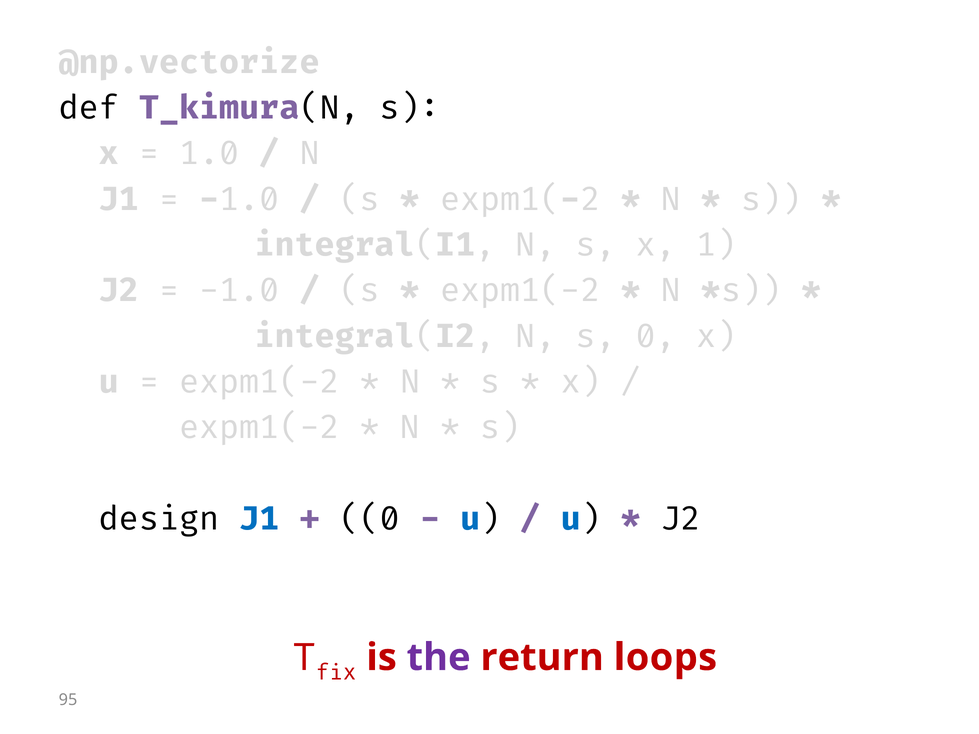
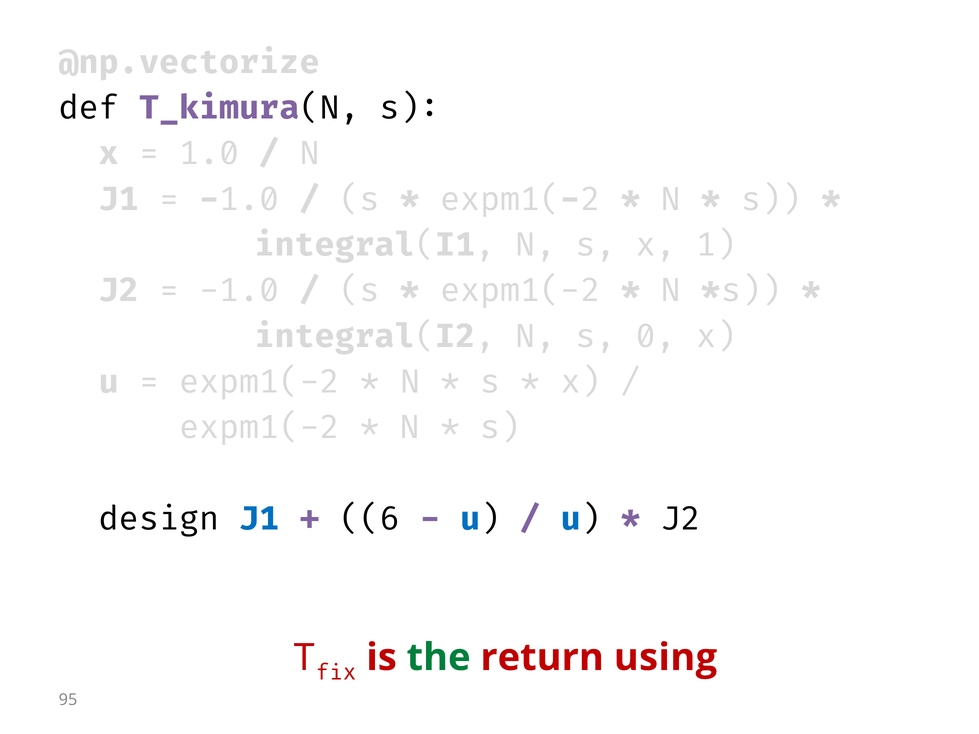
0: 0 -> 6 (370, 519)
the colour: purple -> green (439, 658)
loops: loops -> using (665, 658)
